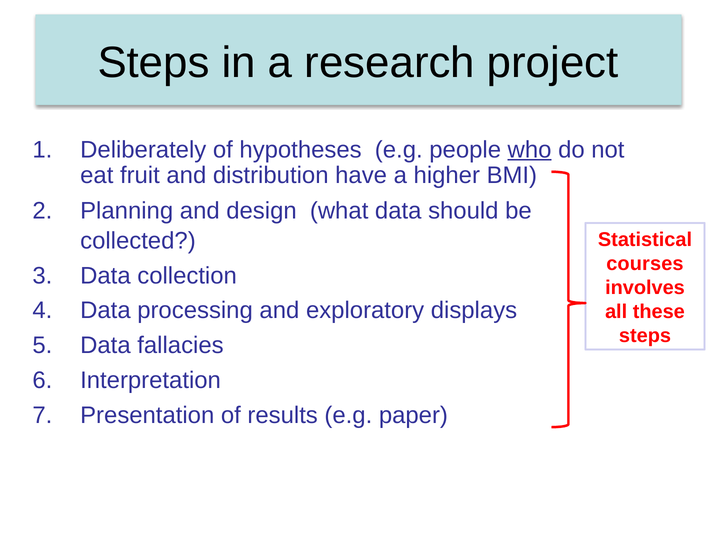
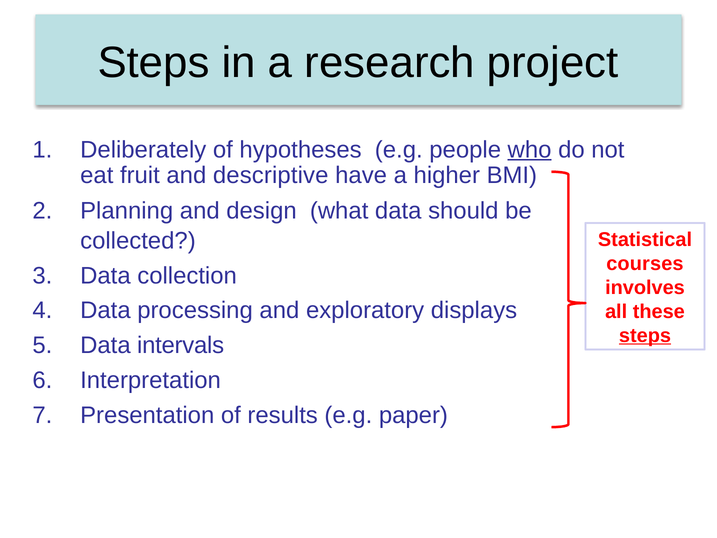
distribution: distribution -> descriptive (271, 175)
steps underline: none -> present (645, 335)
fallacies: fallacies -> intervals (181, 345)
